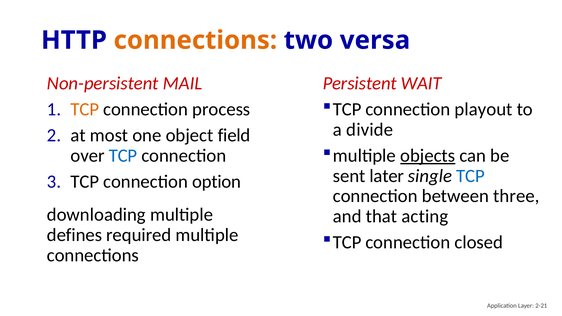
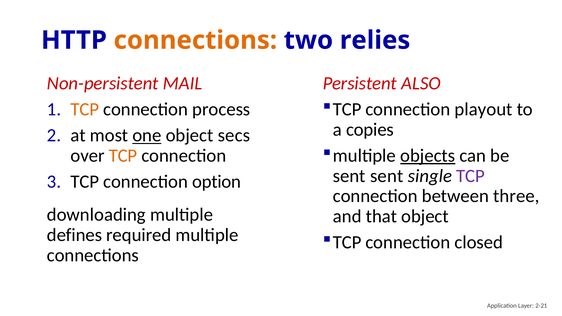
versa: versa -> relies (375, 40)
WAIT: WAIT -> ALSO (421, 83)
divide: divide -> copies (370, 130)
one underline: none -> present (147, 135)
field: field -> secs (234, 135)
TCP colour: blue -> orange (123, 156)
sent later: later -> sent (387, 176)
TCP colour: blue -> purple (471, 176)
that acting: acting -> object (425, 216)
